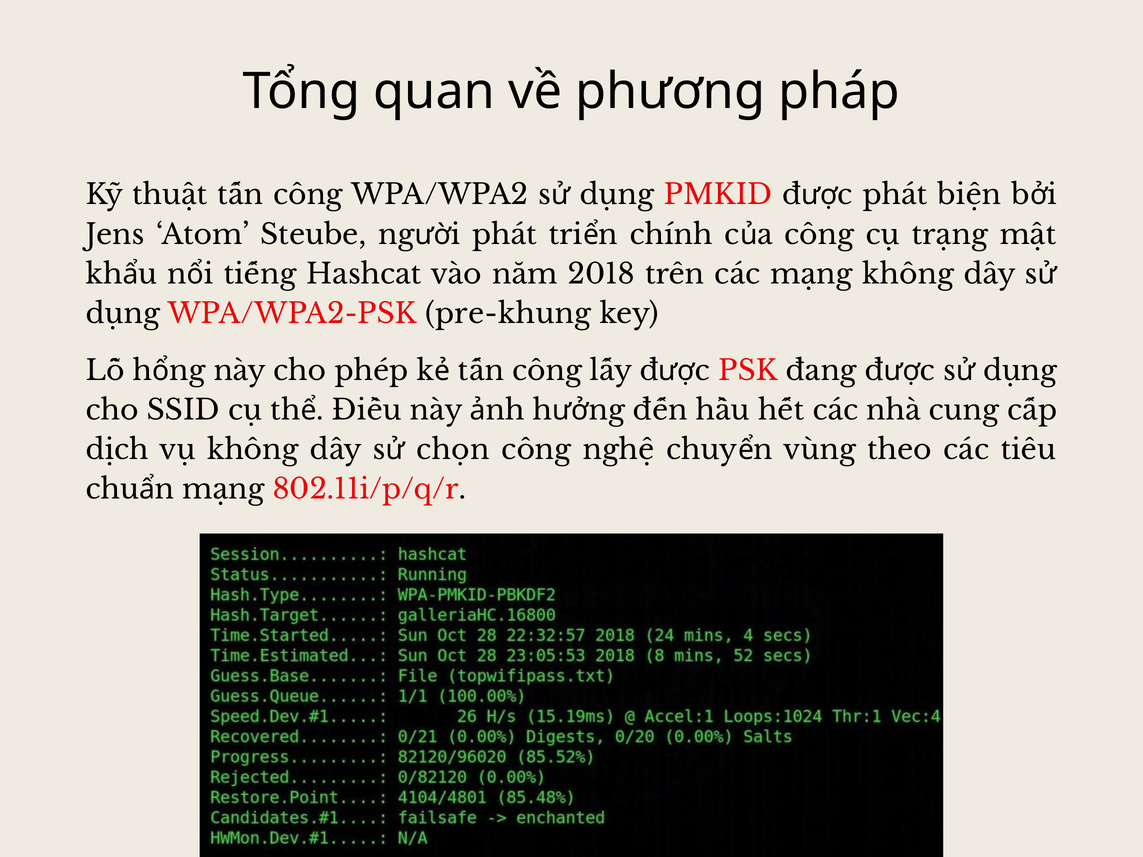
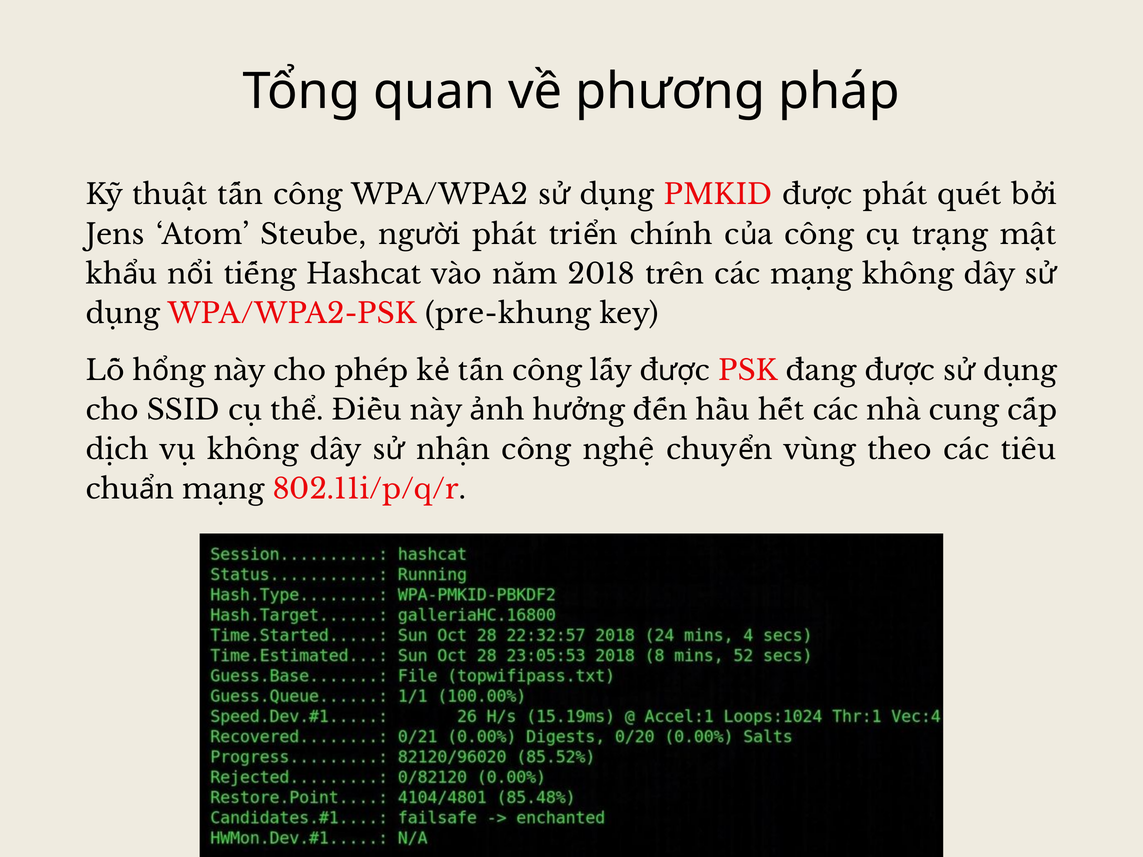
biện: biện -> quét (969, 195)
chọn: chọn -> nhận (453, 450)
